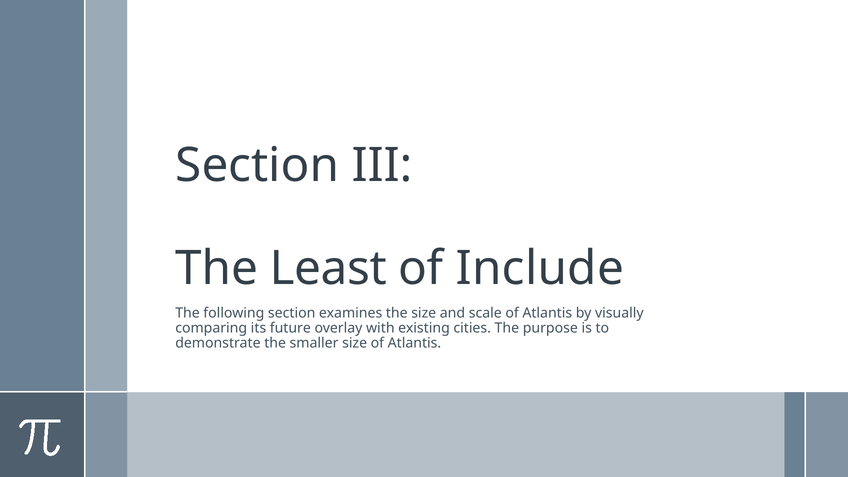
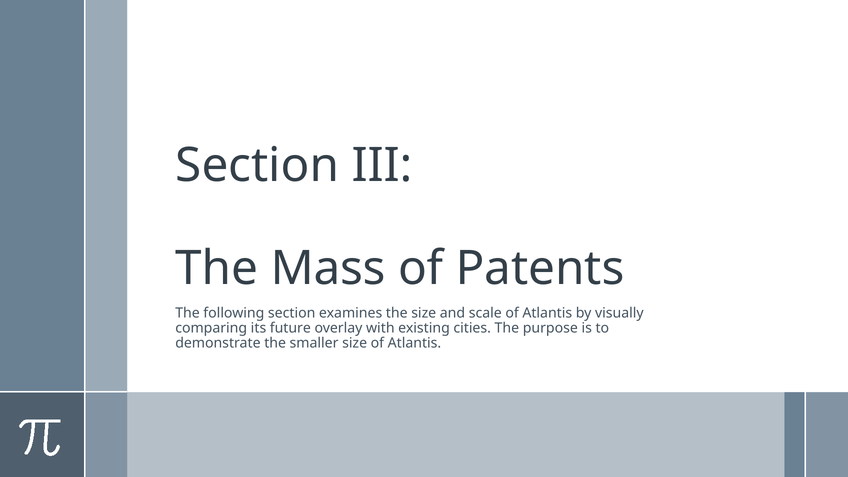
Least: Least -> Mass (328, 269)
Include: Include -> Patents (540, 269)
